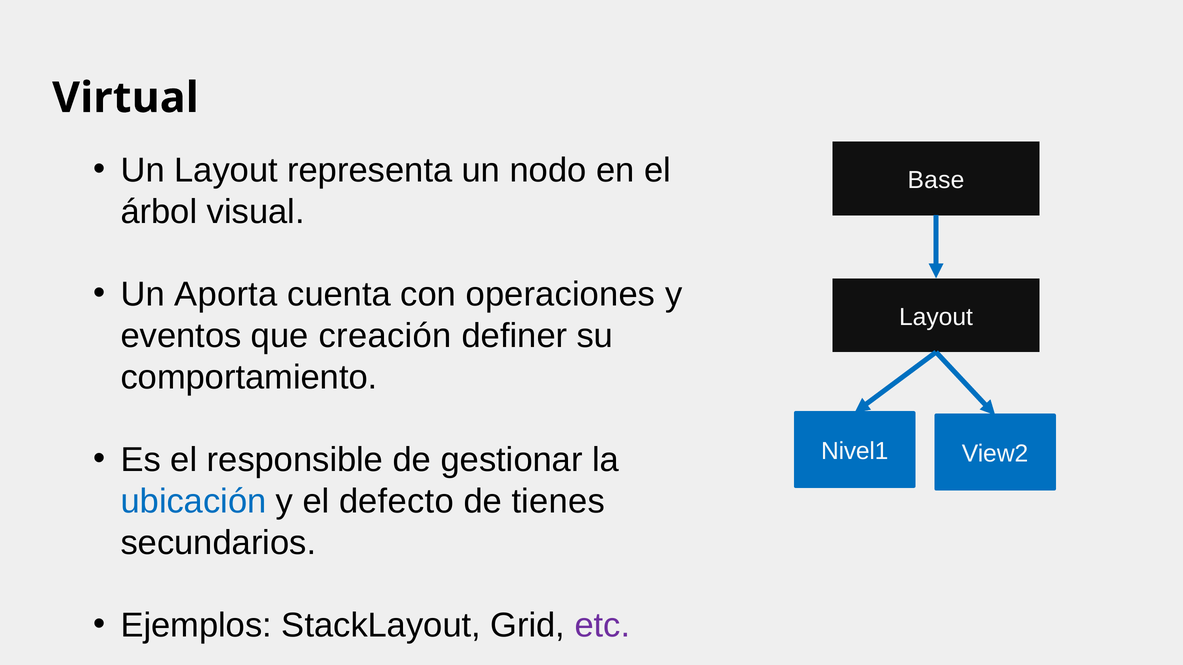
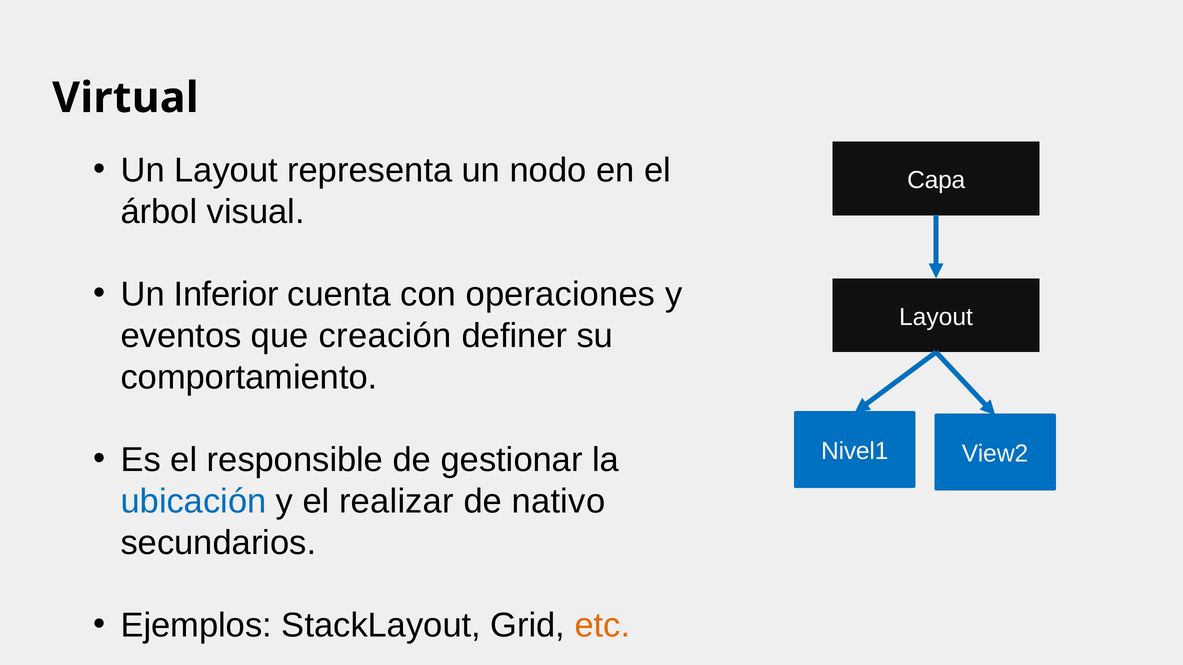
Base: Base -> Capa (936, 180)
Aporta: Aporta -> Inferior (226, 295)
defecto: defecto -> realizar (396, 502)
tienes: tienes -> nativo (558, 502)
etc colour: purple -> orange (602, 626)
